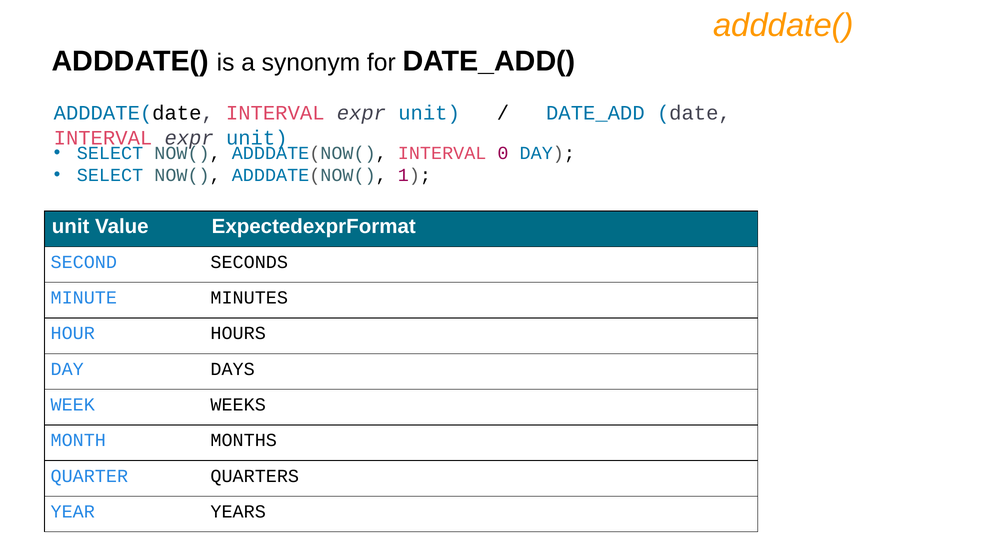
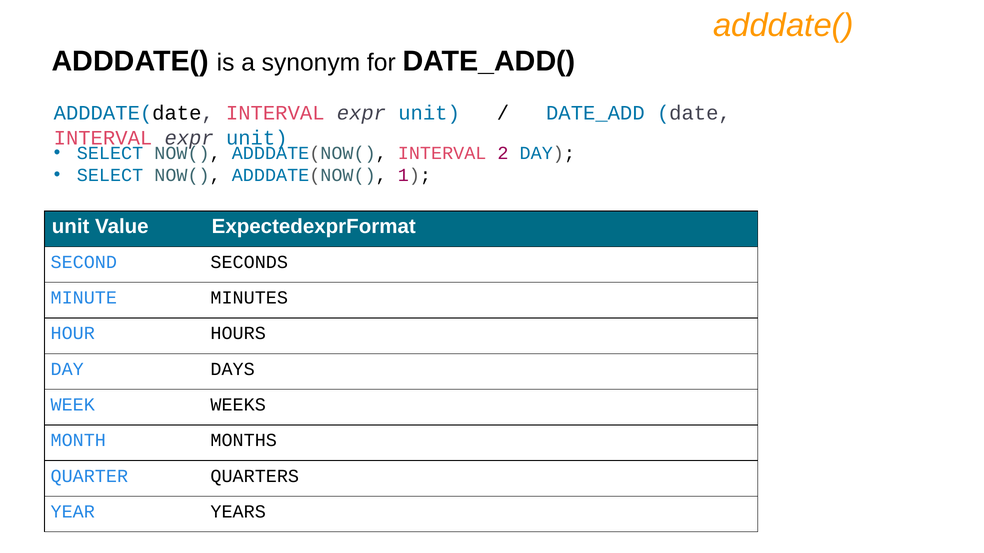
0: 0 -> 2 (503, 153)
